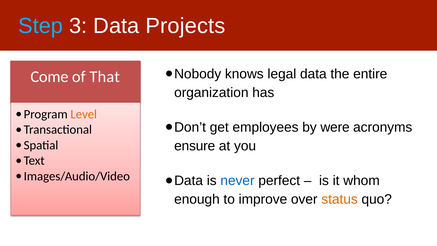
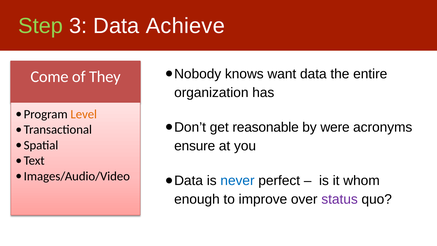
Step colour: light blue -> light green (41, 26)
Projects: Projects -> Achieve (185, 26)
legal: legal -> want (282, 74)
That: That -> They (105, 77)
employees: employees -> reasonable (266, 127)
status colour: orange -> purple (340, 199)
